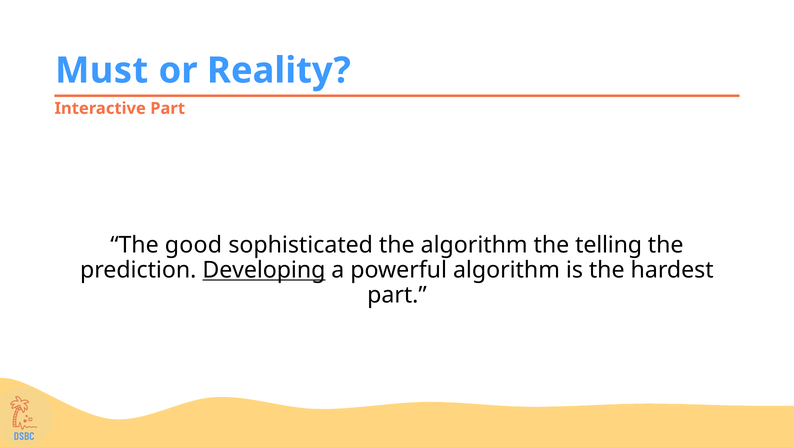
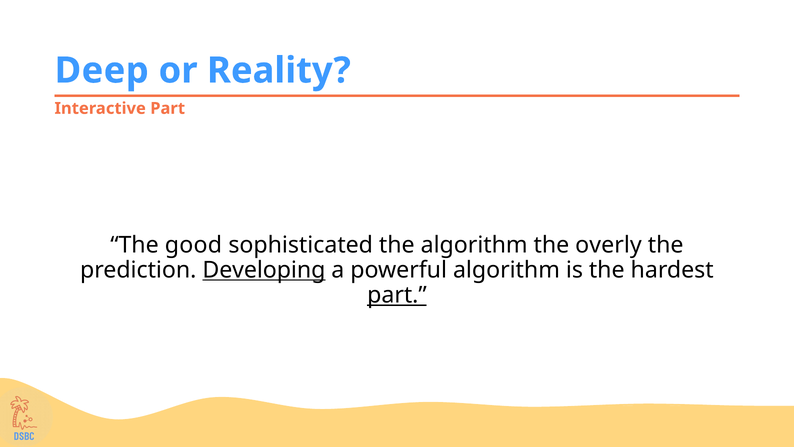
Must: Must -> Deep (102, 70)
telling: telling -> overly (608, 245)
part underline: none -> present (397, 295)
